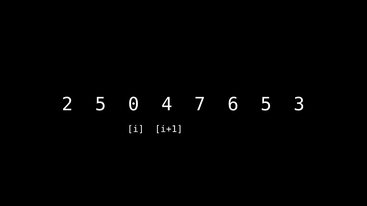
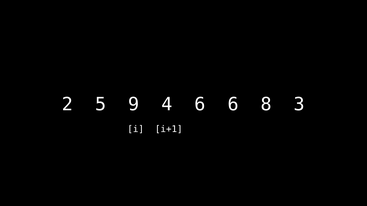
0: 0 -> 9 (134, 104)
4 7: 7 -> 6 (200, 104)
6 5: 5 -> 8 (266, 104)
